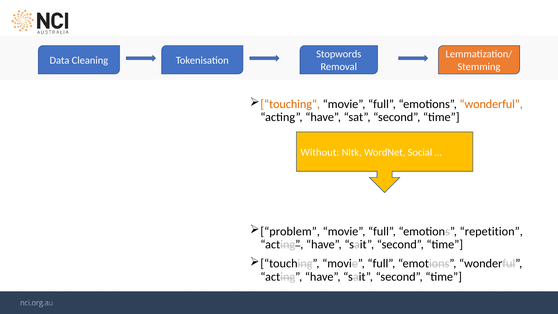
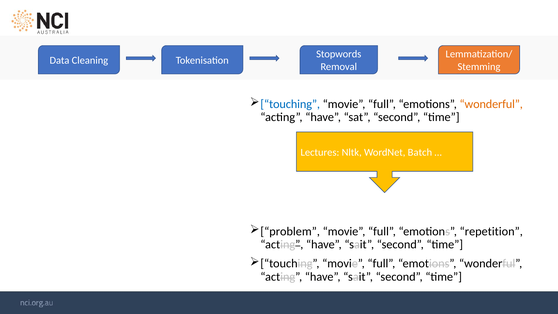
touching colour: orange -> blue (290, 104)
Without: Without -> Lectures (320, 152)
Social: Social -> Batch (420, 152)
